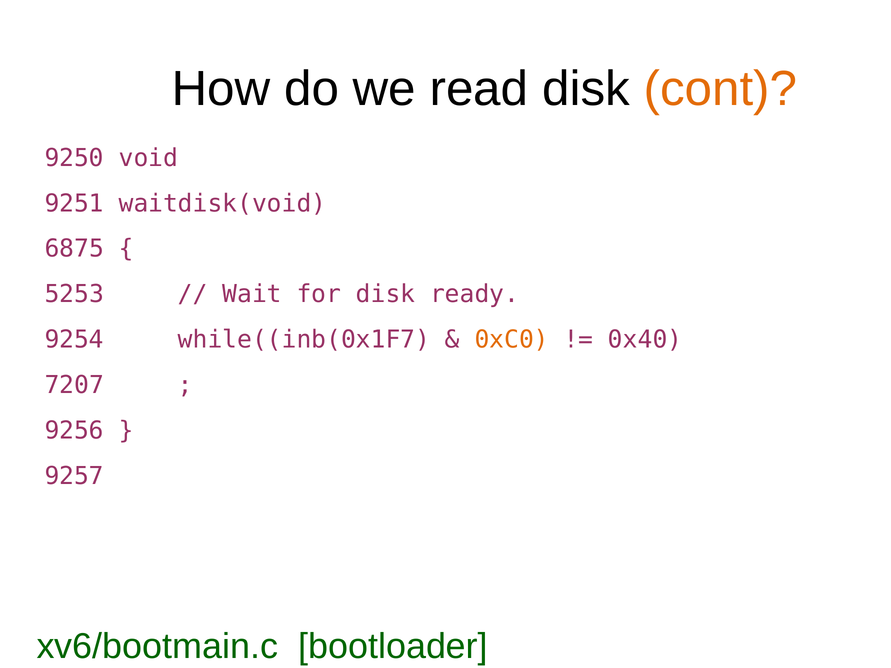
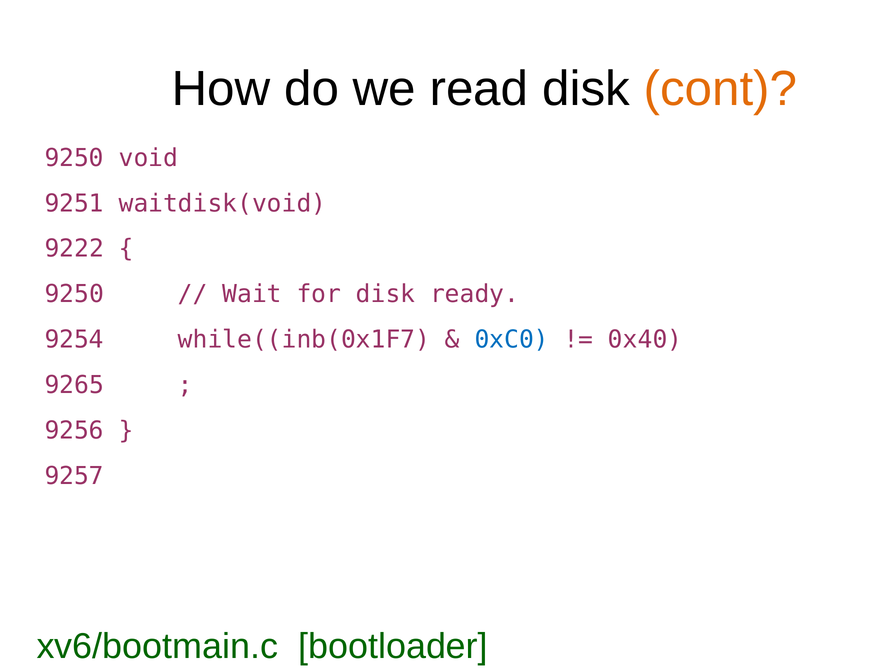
6875: 6875 -> 9222 (74, 249)
5253: 5253 -> 9250 (74, 294)
0xC0 colour: orange -> blue (512, 340)
7207: 7207 -> 9265 (74, 385)
